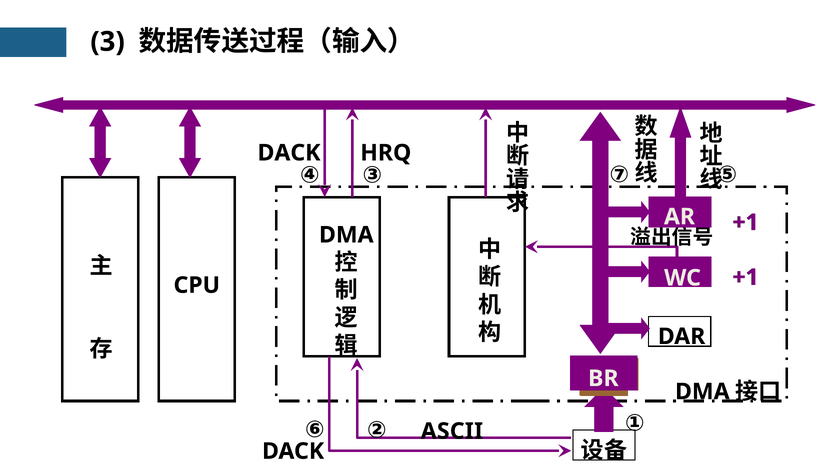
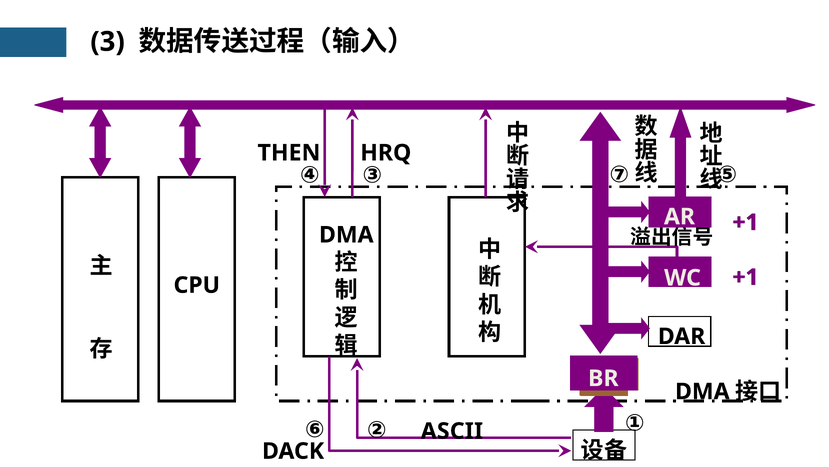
DACK: DACK -> THEN (289, 153)
